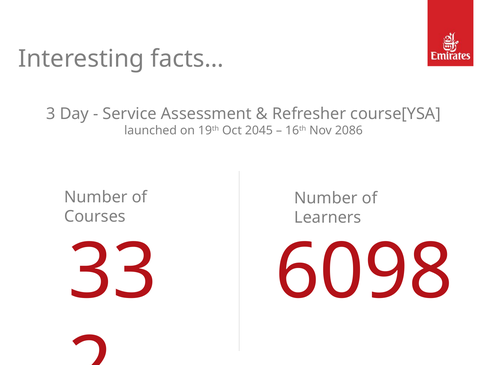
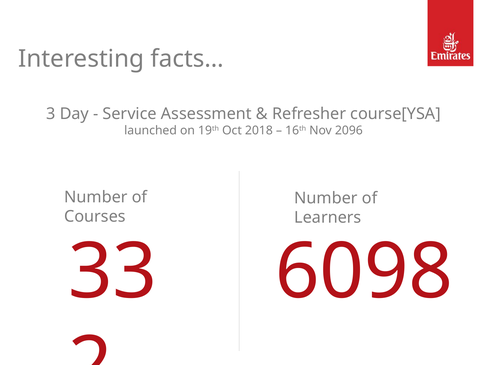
2045: 2045 -> 2018 (259, 131)
2086: 2086 -> 2096 (349, 131)
